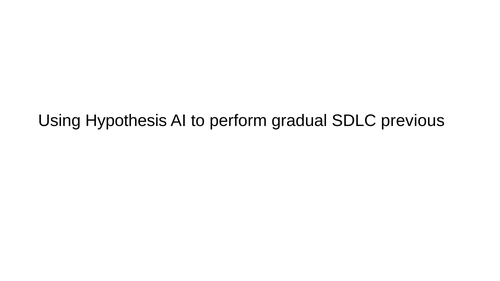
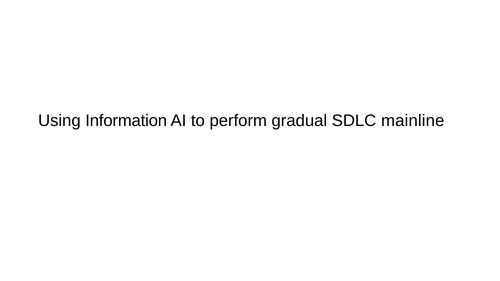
Hypothesis: Hypothesis -> Information (126, 121)
previous: previous -> mainline (413, 121)
